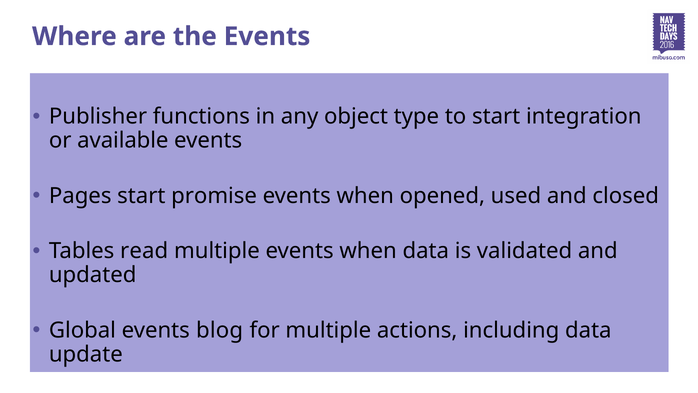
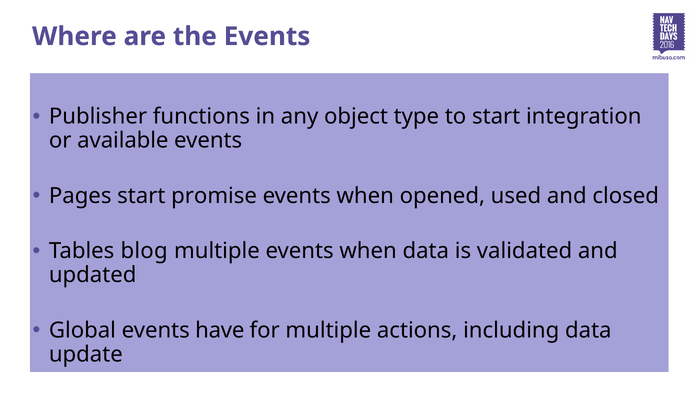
read: read -> blog (144, 251)
blog: blog -> have (220, 330)
